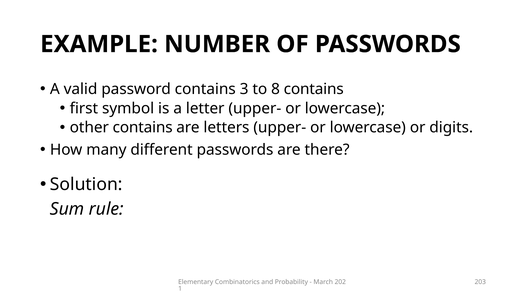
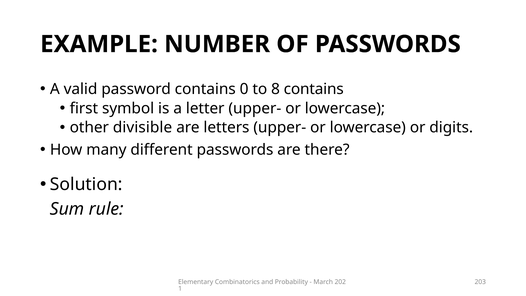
3: 3 -> 0 (244, 89)
other contains: contains -> divisible (143, 128)
